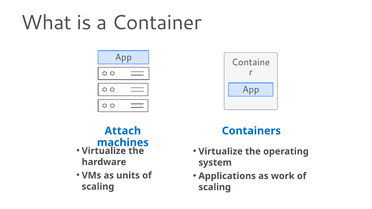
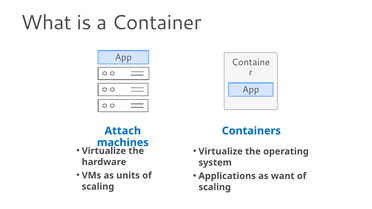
work: work -> want (283, 176)
